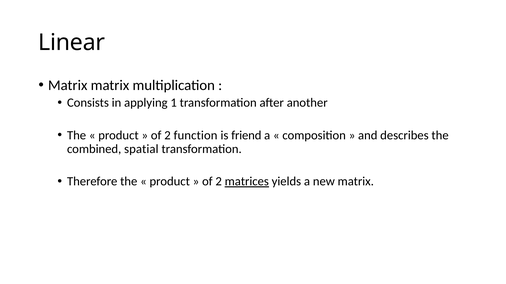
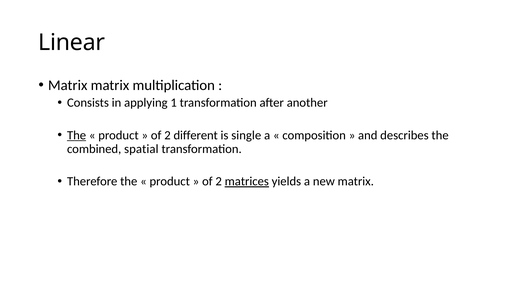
The underline: none -> present (77, 136)
function: function -> different (196, 136)
friend: friend -> single (246, 136)
